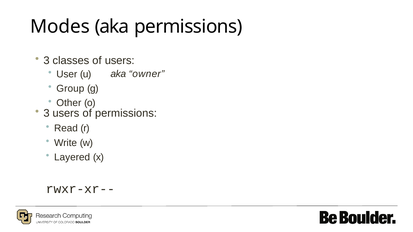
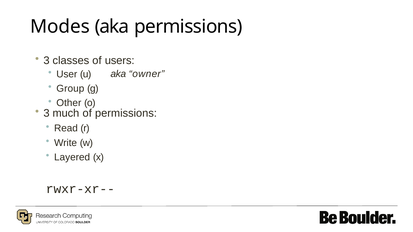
3 users: users -> much (66, 113)
